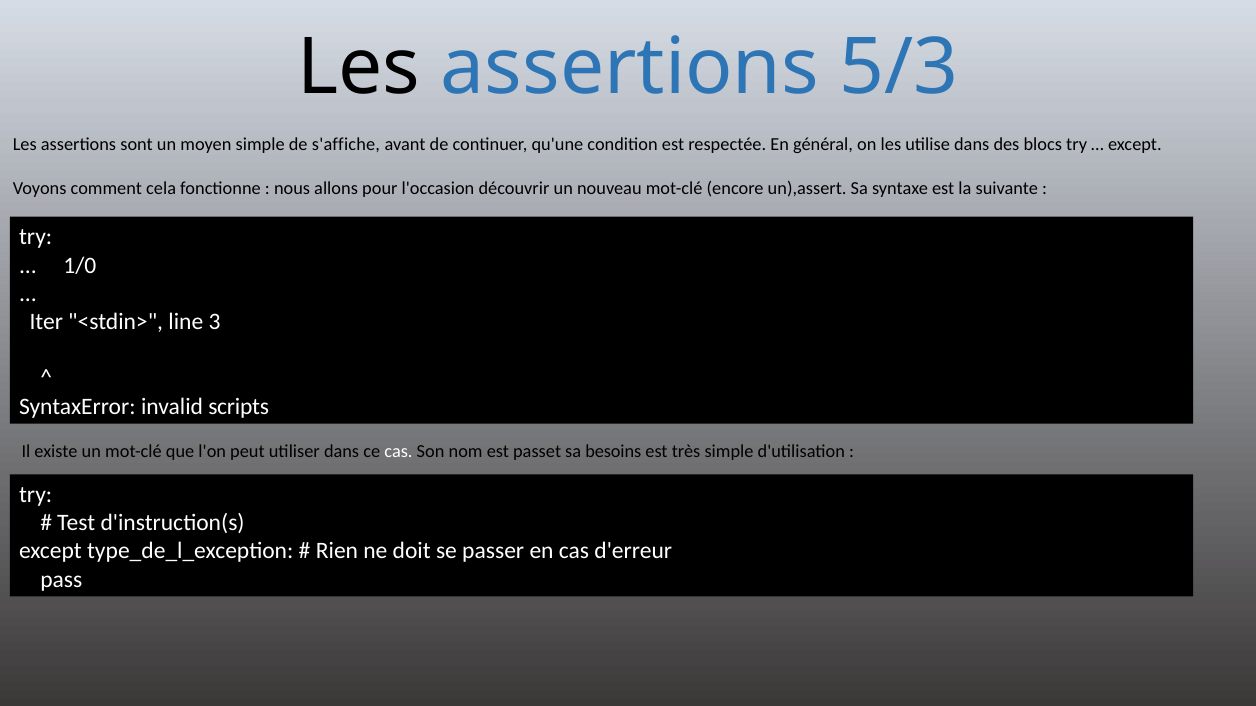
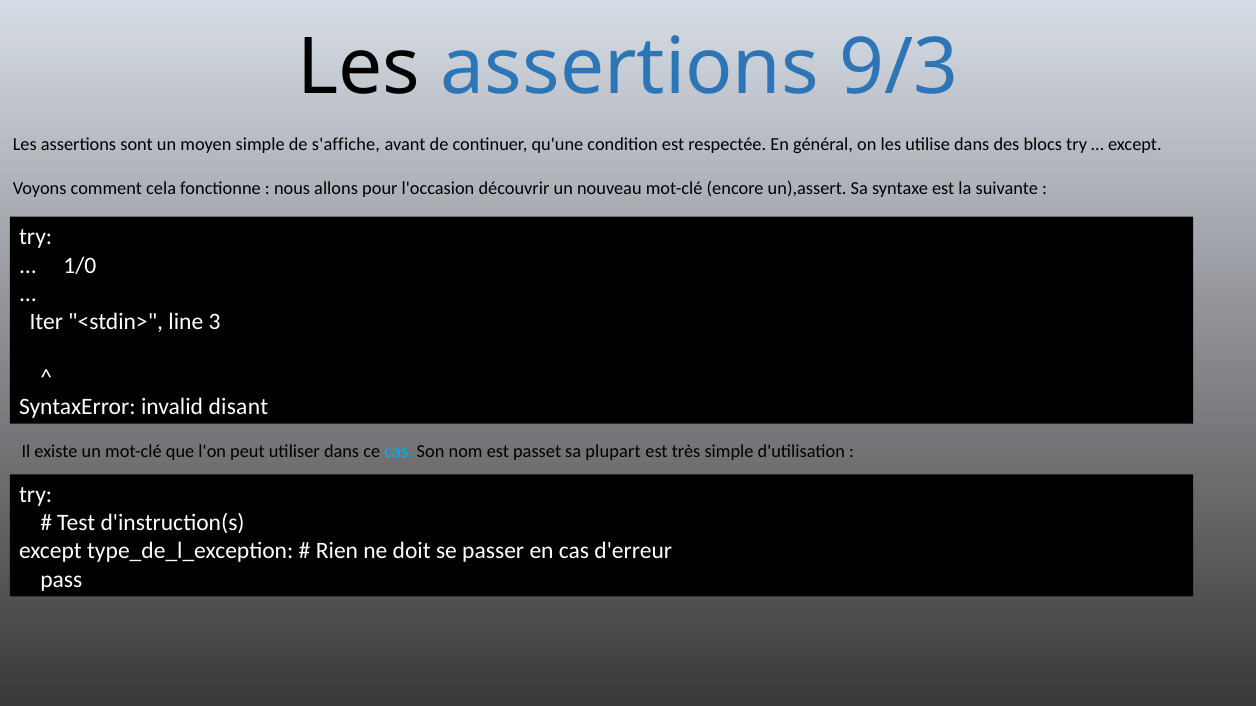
5/3: 5/3 -> 9/3 (899, 68)
scripts: scripts -> disant (238, 407)
cas colour: white -> light blue (399, 452)
besoins: besoins -> plupart (613, 452)
